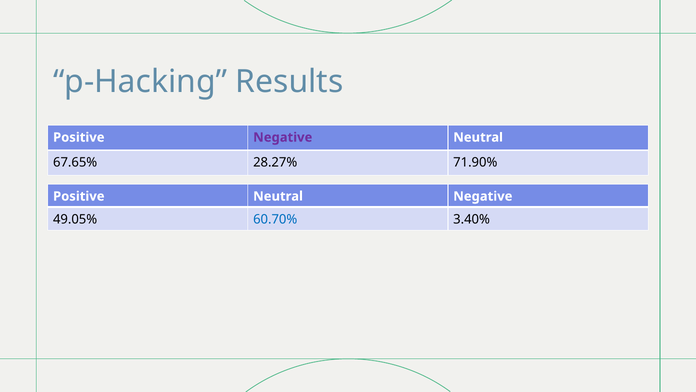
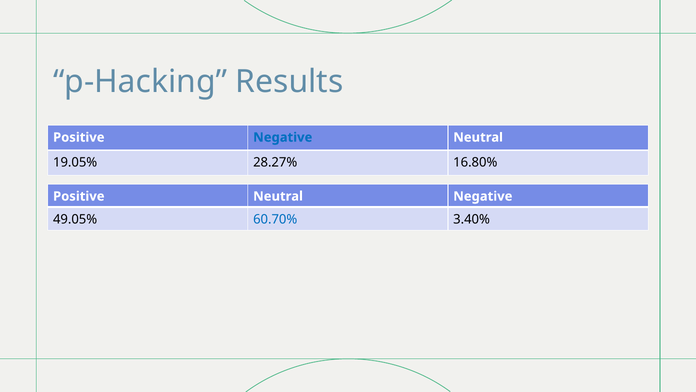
Negative colour: purple -> blue (283, 137)
67.65%: 67.65% -> 19.05% (75, 162)
71.90%: 71.90% -> 16.80% (475, 162)
